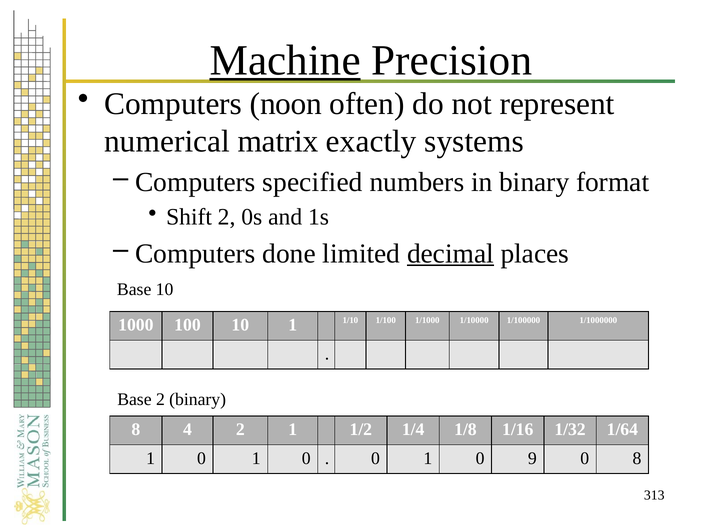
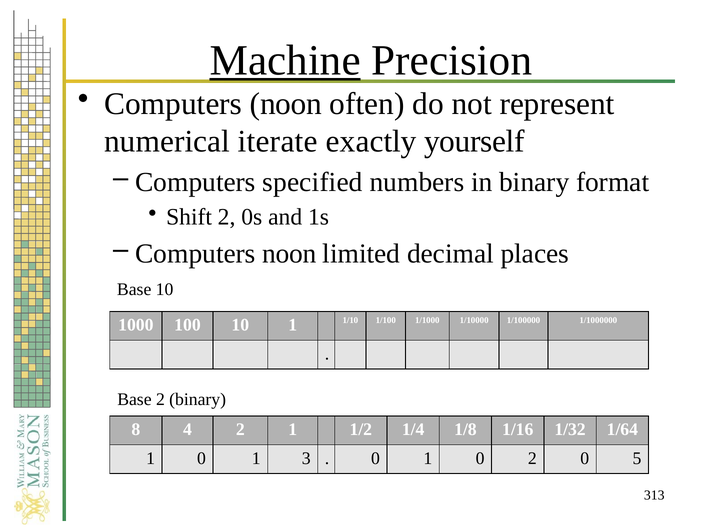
matrix: matrix -> iterate (278, 142)
systems: systems -> yourself (474, 142)
done: done -> noon (289, 254)
decimal underline: present -> none (450, 254)
1 0 1 0: 0 -> 3 (306, 458)
0 9: 9 -> 2 (532, 458)
0 8: 8 -> 5 (637, 458)
